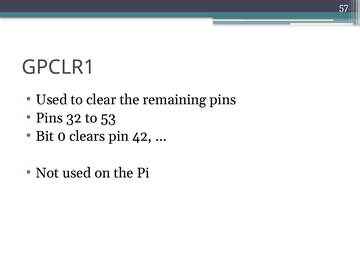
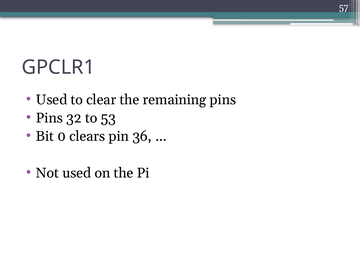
42: 42 -> 36 (142, 136)
